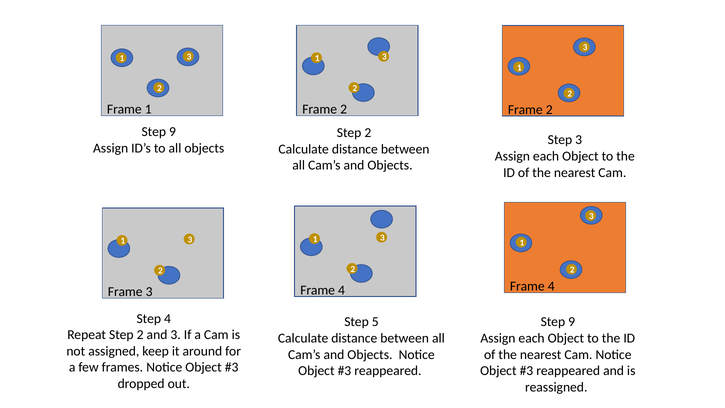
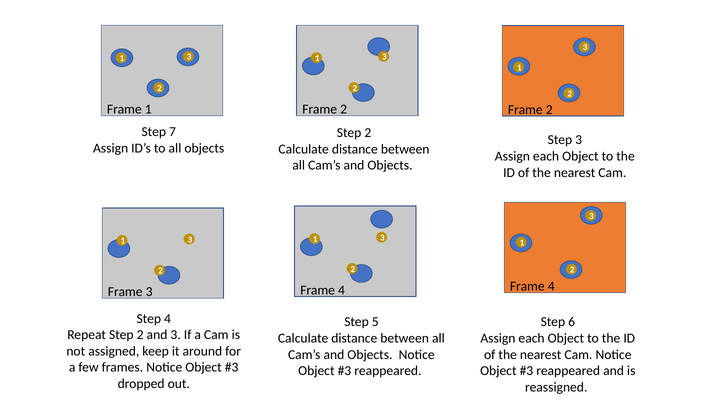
9: 9 -> 7 (173, 132)
9: 9 -> 6 (572, 322)
